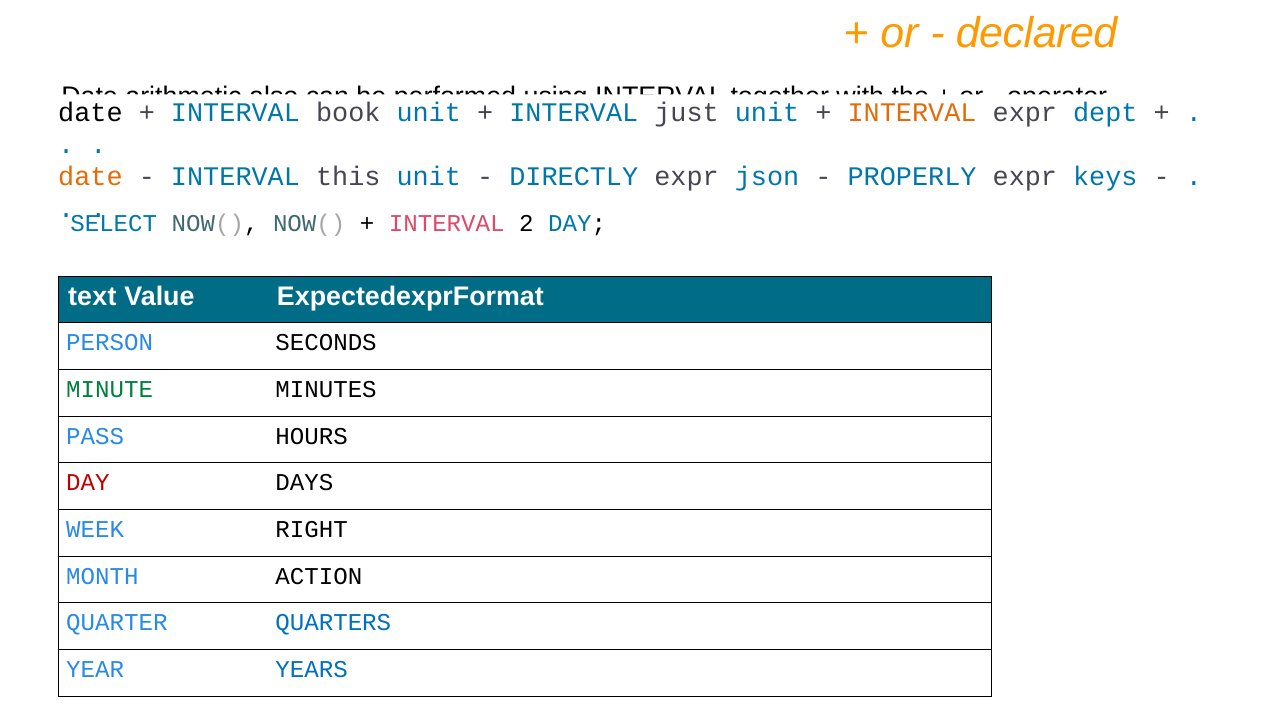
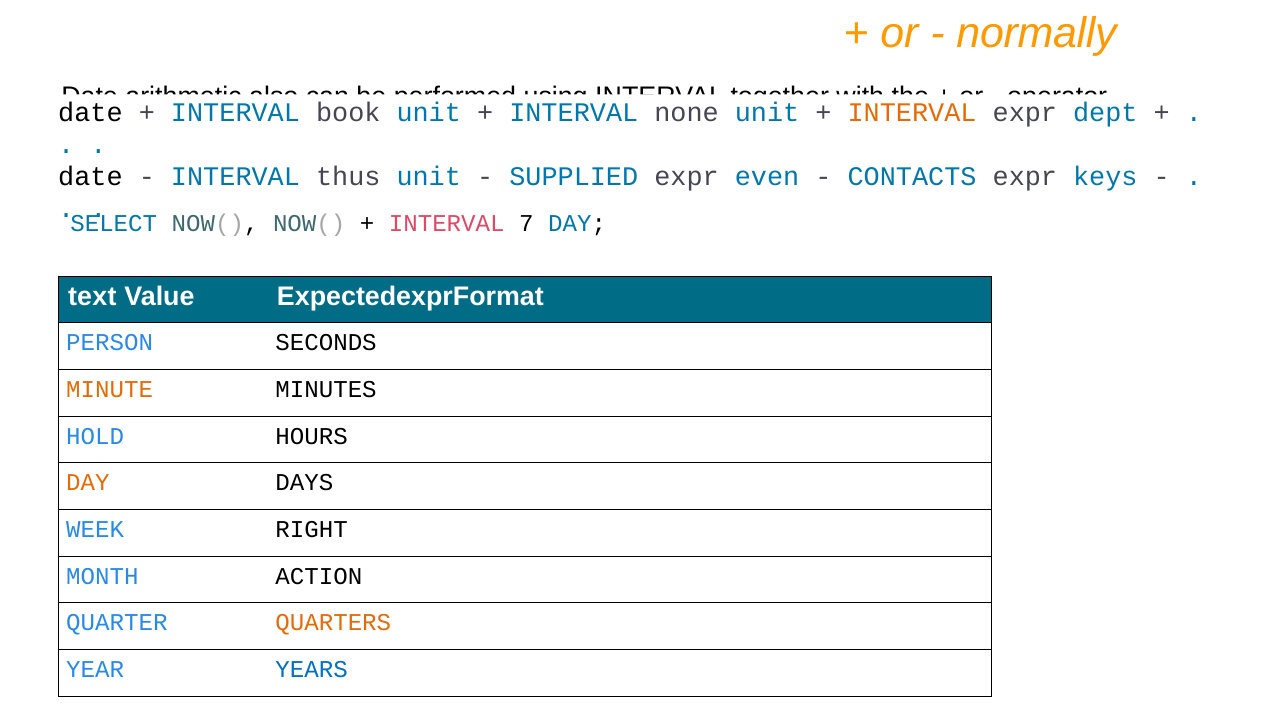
declared: declared -> normally (1036, 33)
just: just -> none (687, 112)
date colour: orange -> black (90, 177)
this: this -> thus (348, 177)
DIRECTLY: DIRECTLY -> SUPPLIED (574, 177)
json: json -> even (767, 177)
PROPERLY: PROPERLY -> CONTACTS (912, 177)
2: 2 -> 7 (526, 223)
MINUTE colour: green -> orange (110, 390)
PASS: PASS -> HOLD (95, 436)
DAY colour: red -> orange (88, 483)
QUARTERS colour: blue -> orange (333, 623)
